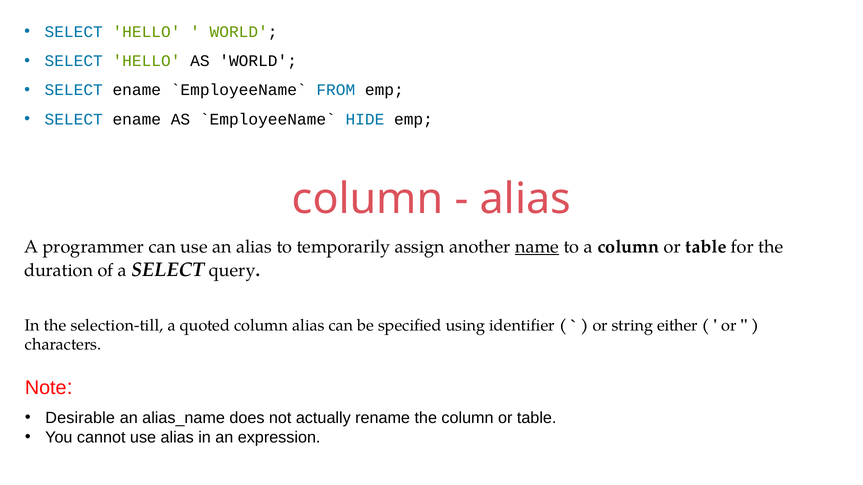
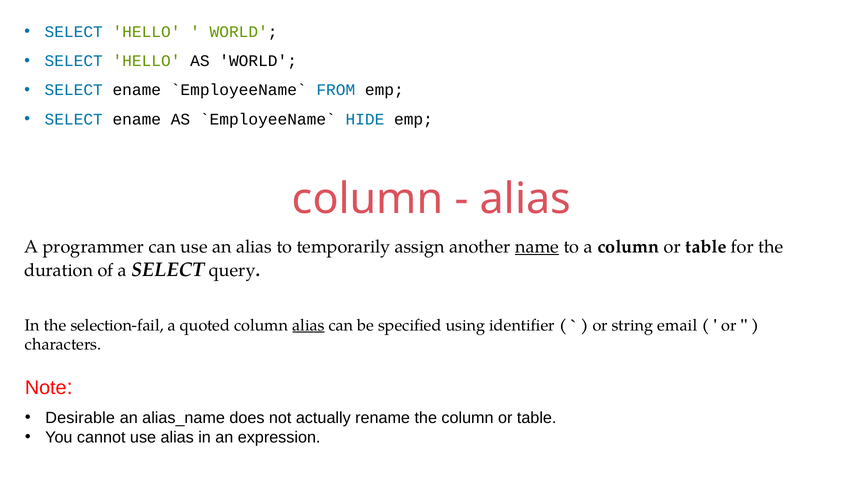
selection-till: selection-till -> selection-fail (117, 325)
alias underline: none -> present (308, 325)
either: either -> email (677, 325)
